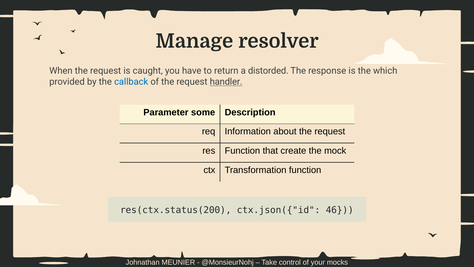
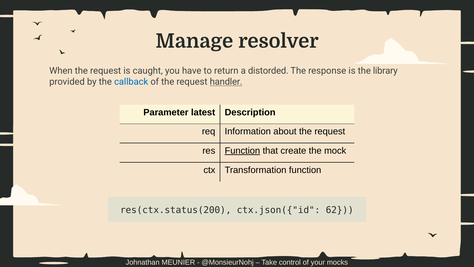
which: which -> library (385, 71)
some: some -> latest (203, 112)
Function underline: none -> present (242, 151)
46: 46 -> 62 (340, 210)
